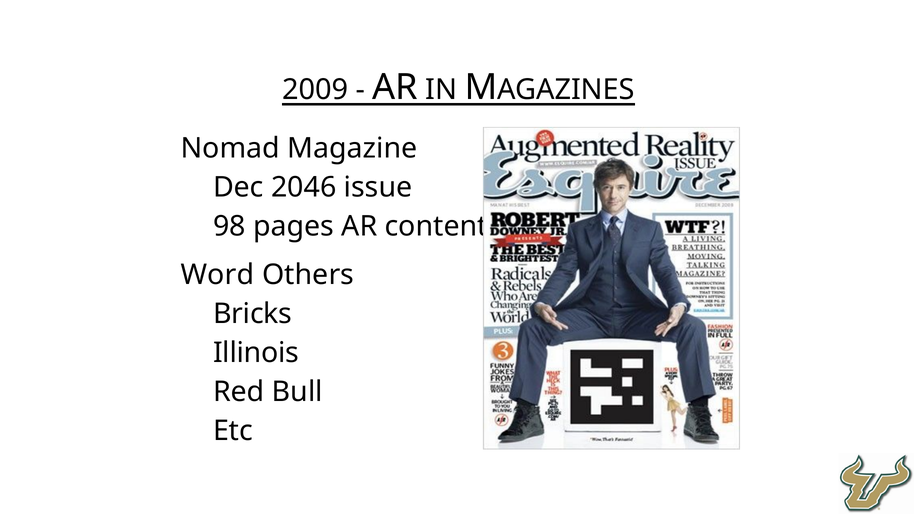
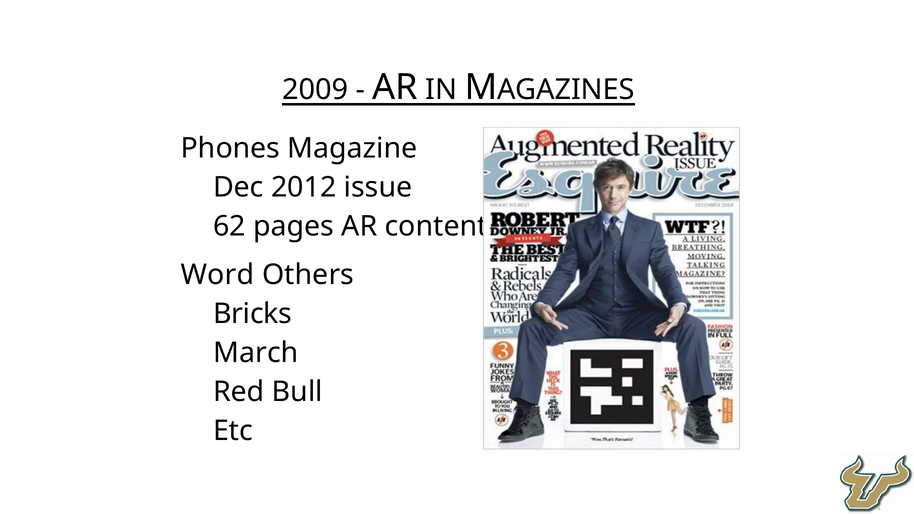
Nomad: Nomad -> Phones (230, 148)
2046: 2046 -> 2012 (304, 187)
98: 98 -> 62 (229, 226)
Illinois: Illinois -> March (256, 353)
